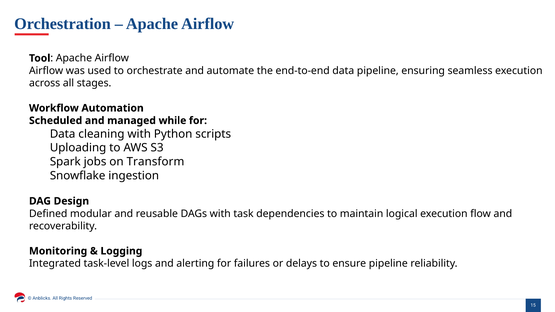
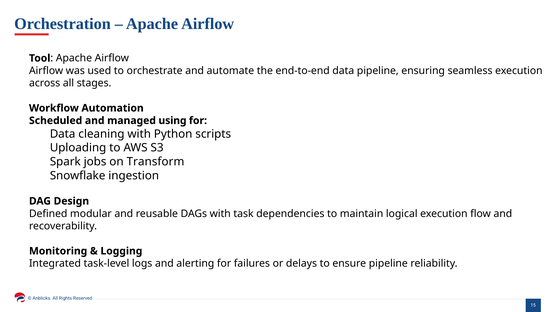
while: while -> using (172, 121)
